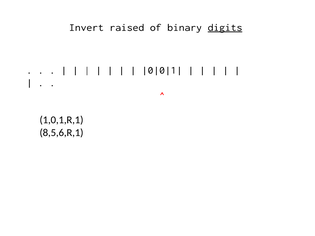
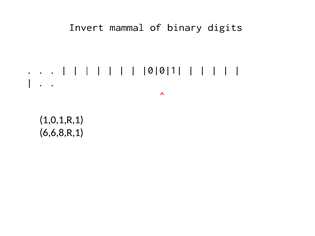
raised: raised -> mammal (127, 27)
digits underline: present -> none (225, 27)
8,5,6,R,1: 8,5,6,R,1 -> 6,6,8,R,1 (61, 133)
